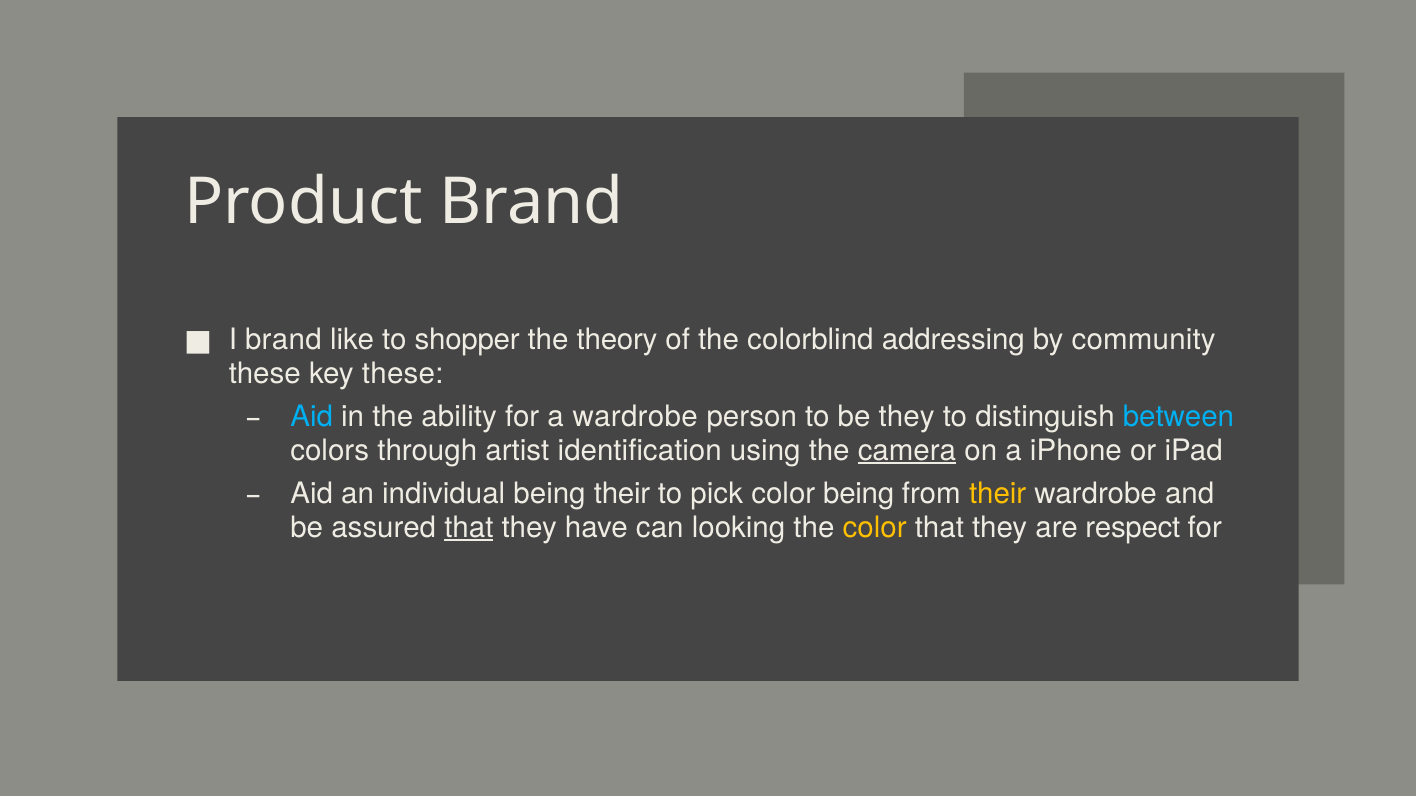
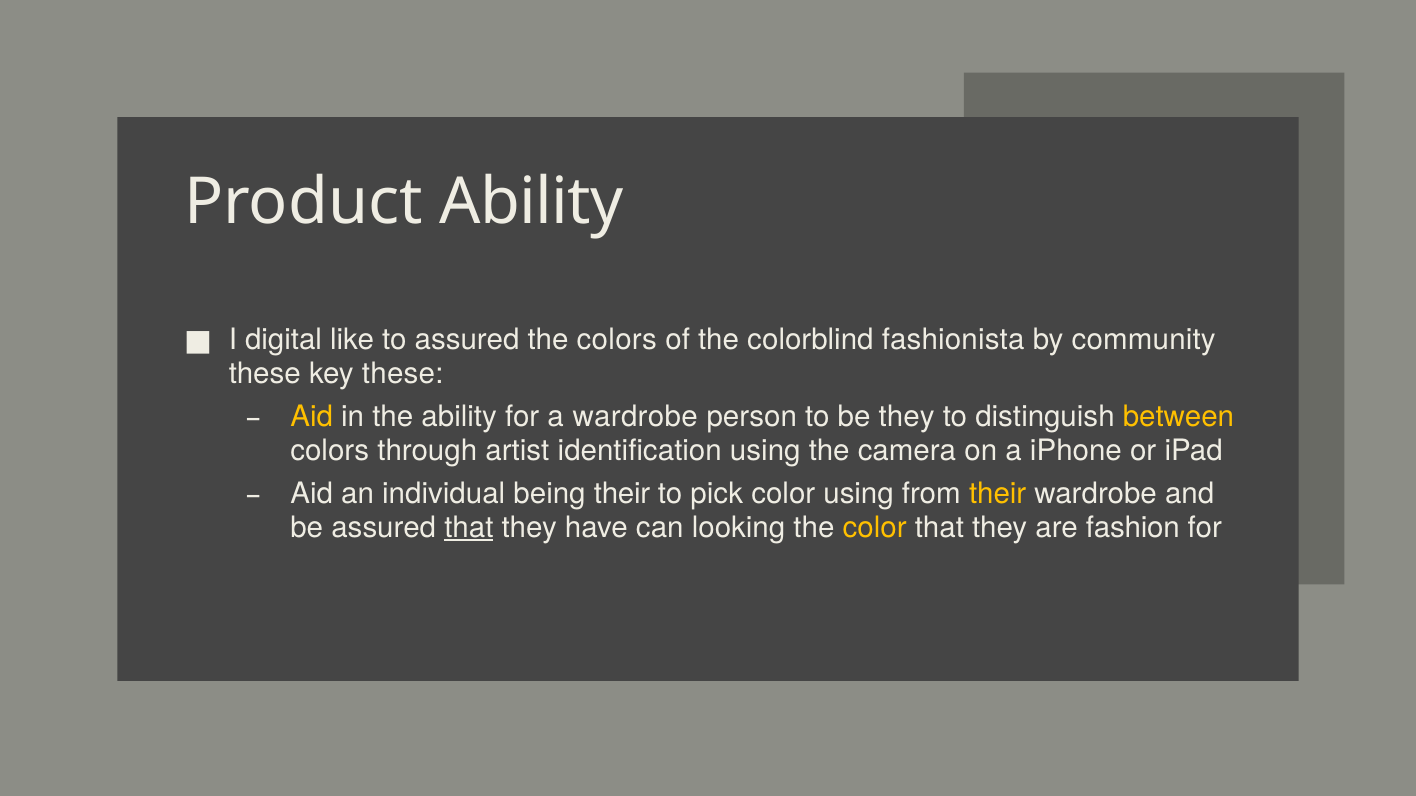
Product Brand: Brand -> Ability (531, 202)
I brand: brand -> digital (284, 340)
to shopper: shopper -> assured (467, 340)
the theory: theory -> colors (617, 340)
addressing: addressing -> fashionista (953, 340)
Aid colour: light blue -> yellow (312, 417)
between colour: light blue -> yellow (1178, 417)
camera underline: present -> none (907, 451)
color being: being -> using (859, 494)
respect: respect -> fashion (1133, 528)
